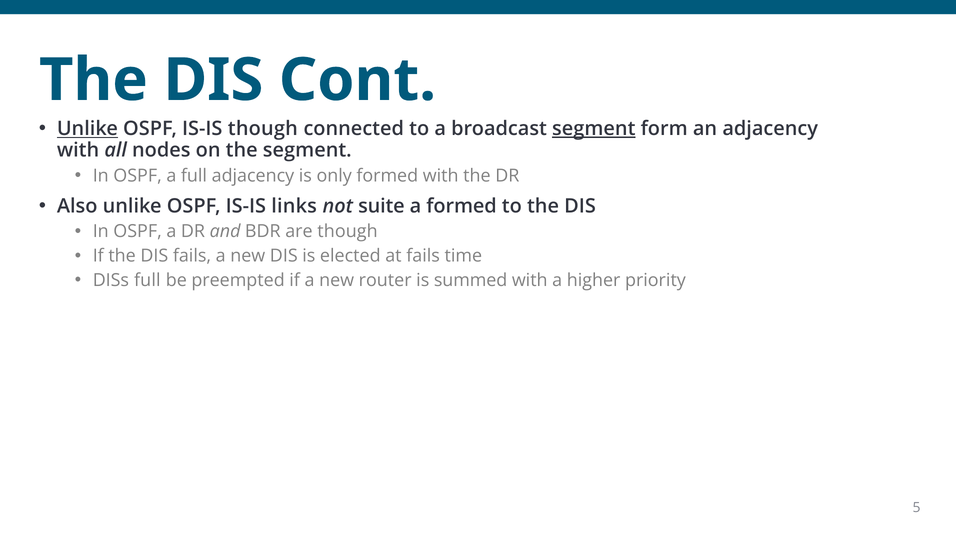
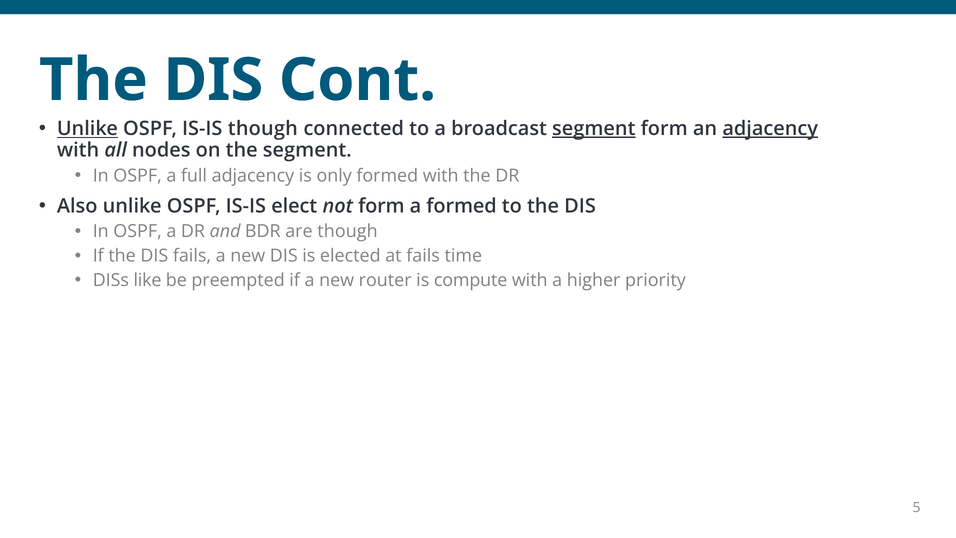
adjacency underline: none -> present (770, 129)
links: links -> elect (294, 206)
not suite: suite -> form (381, 206)
DISs full: full -> like (147, 280)
summed: summed -> compute (471, 280)
